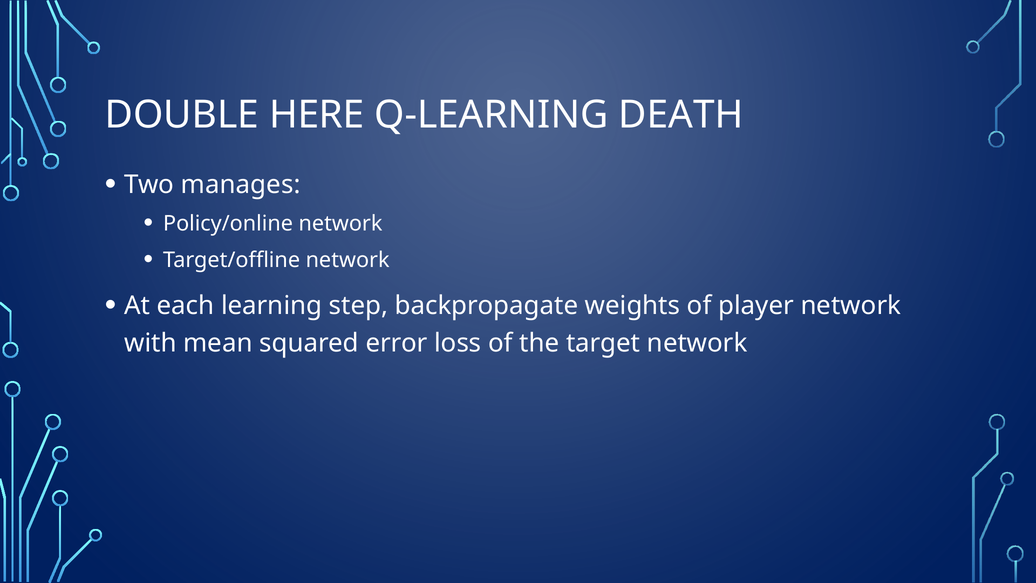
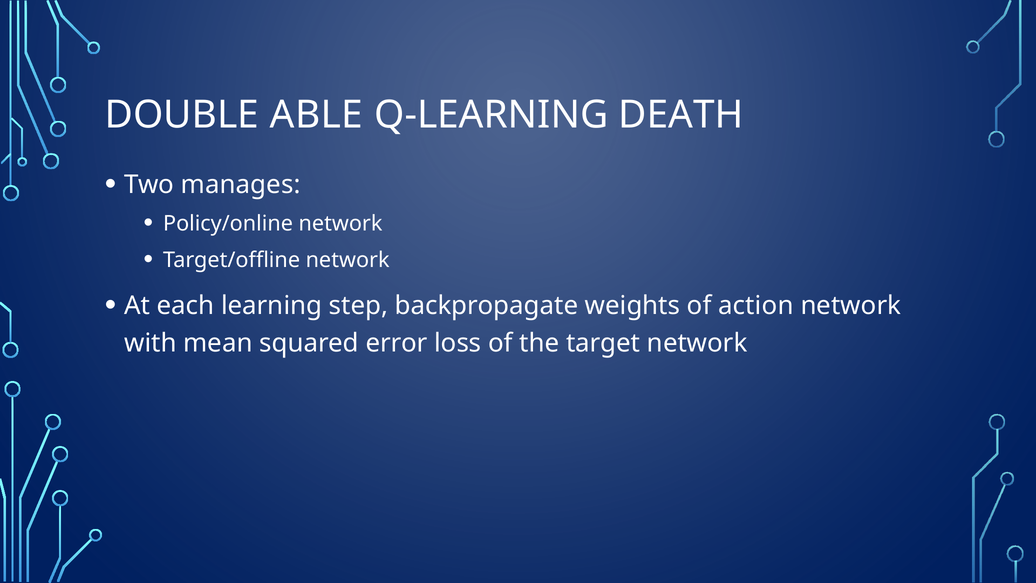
HERE: HERE -> ABLE (316, 115)
player: player -> action (756, 306)
